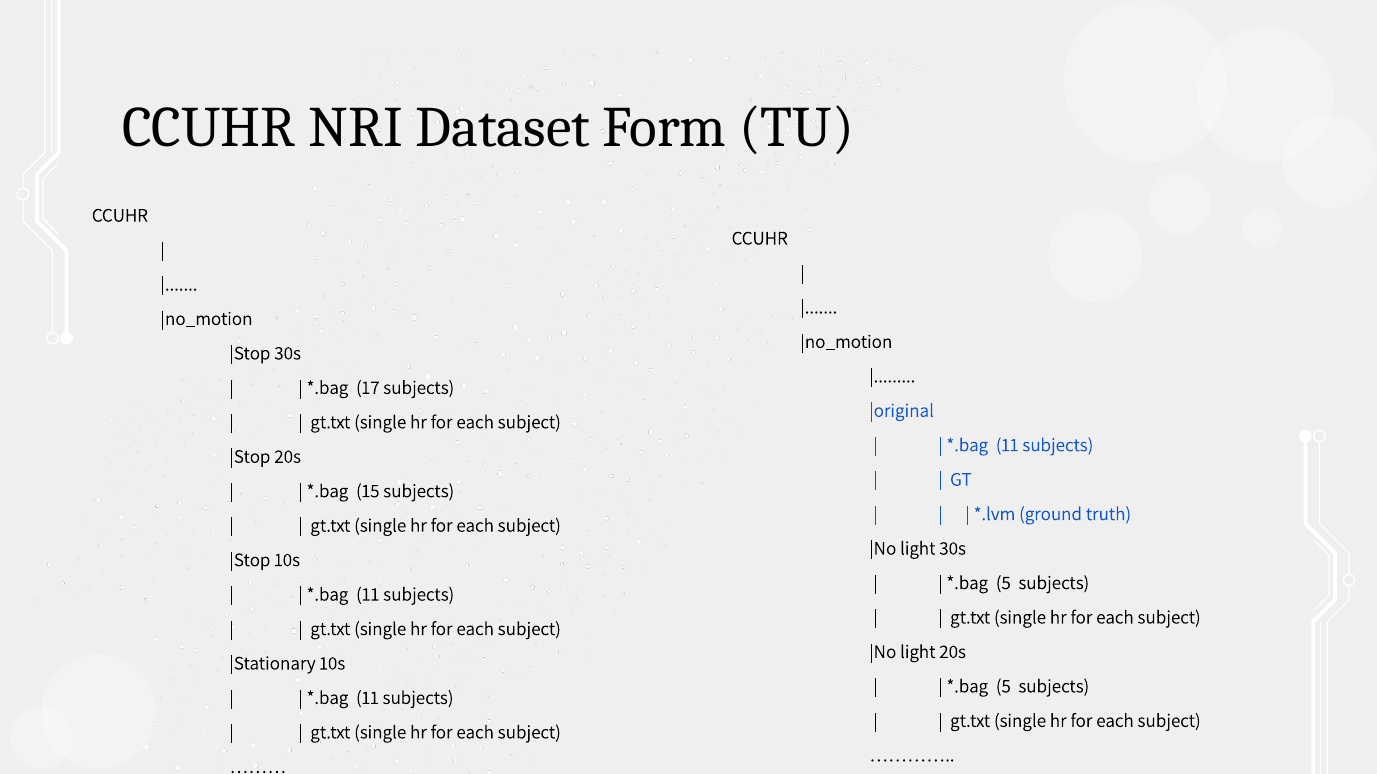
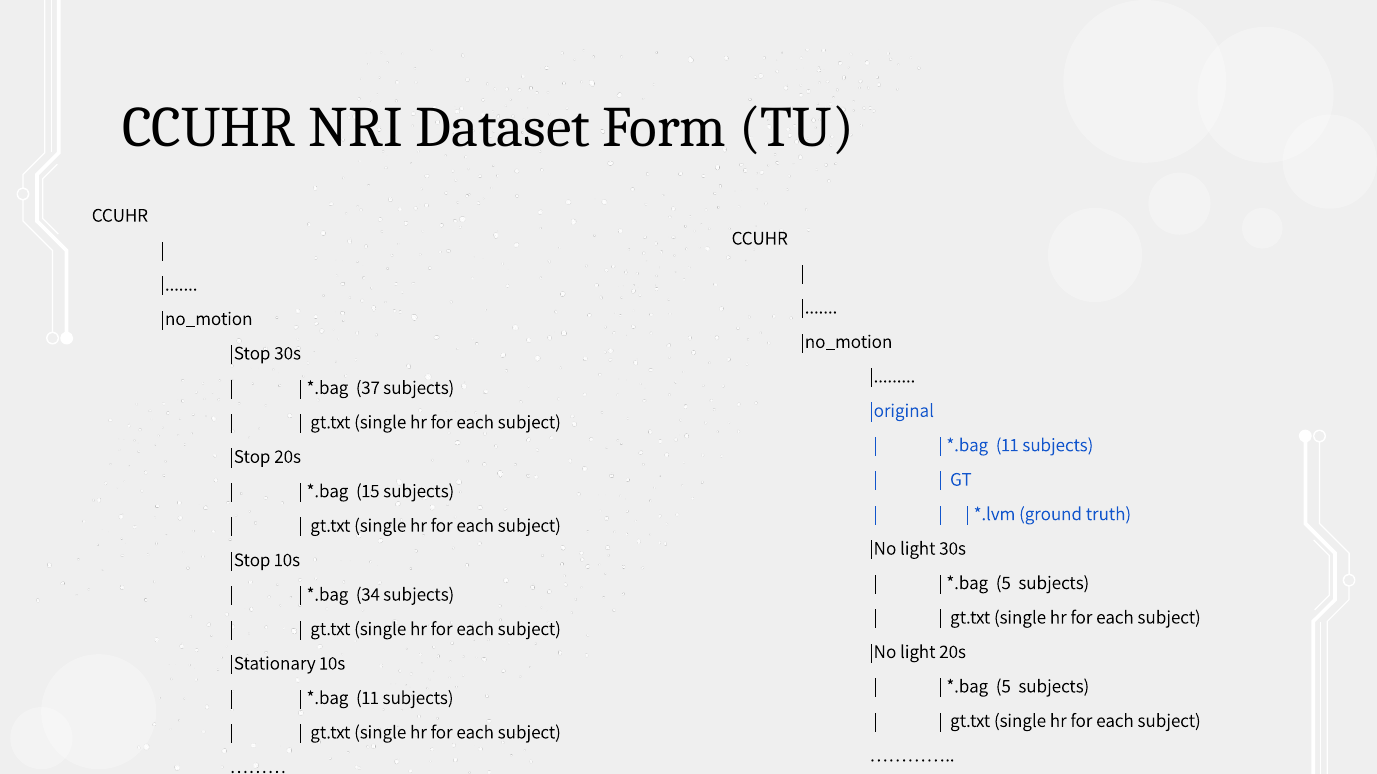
17: 17 -> 37 (368, 388)
11: 11 -> 34 (368, 595)
